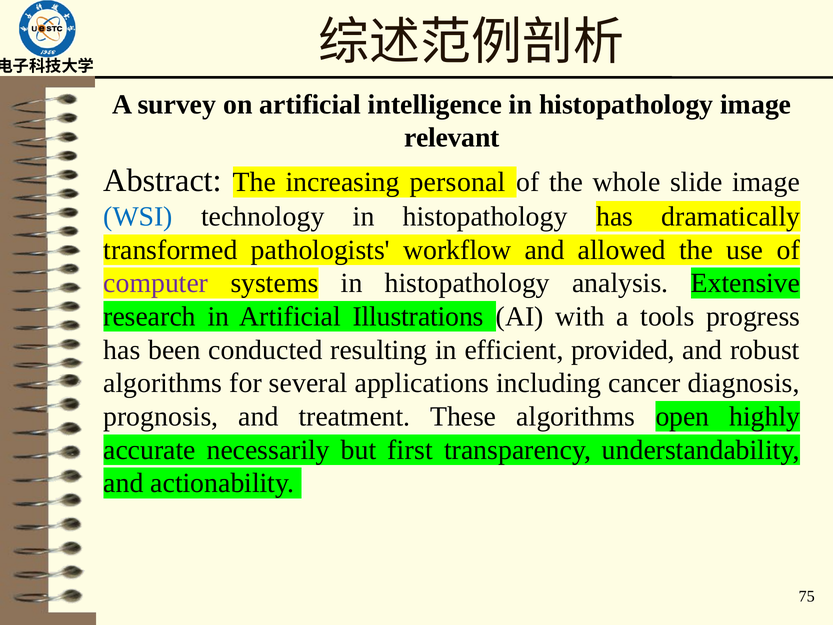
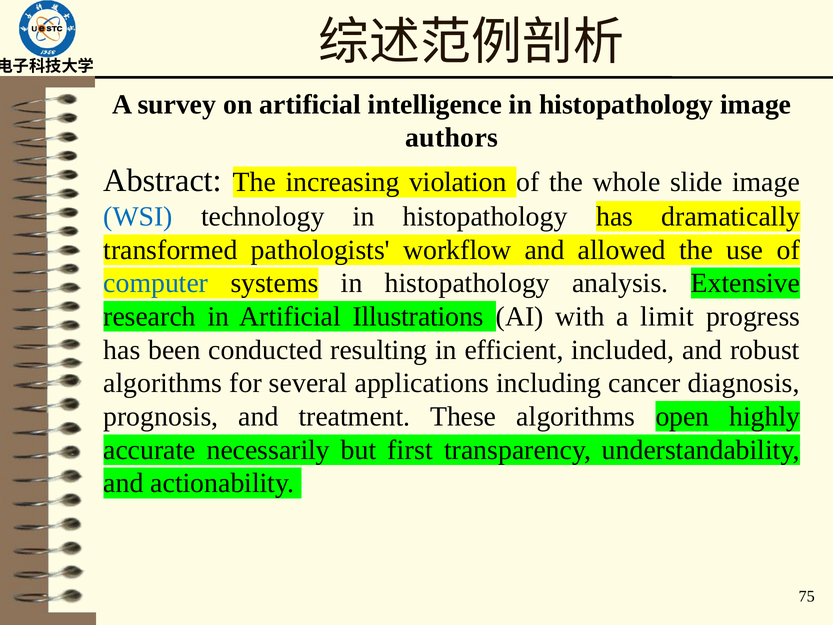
relevant: relevant -> authors (452, 138)
personal: personal -> violation (458, 182)
computer colour: purple -> blue (156, 283)
tools: tools -> limit (667, 316)
provided: provided -> included (623, 350)
